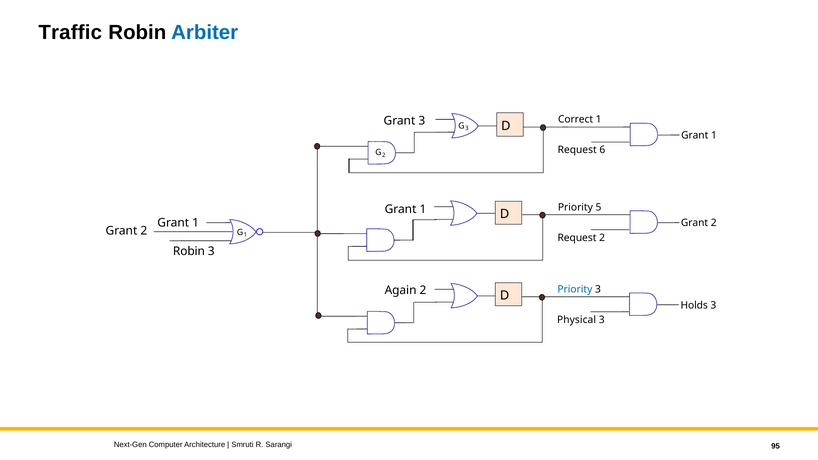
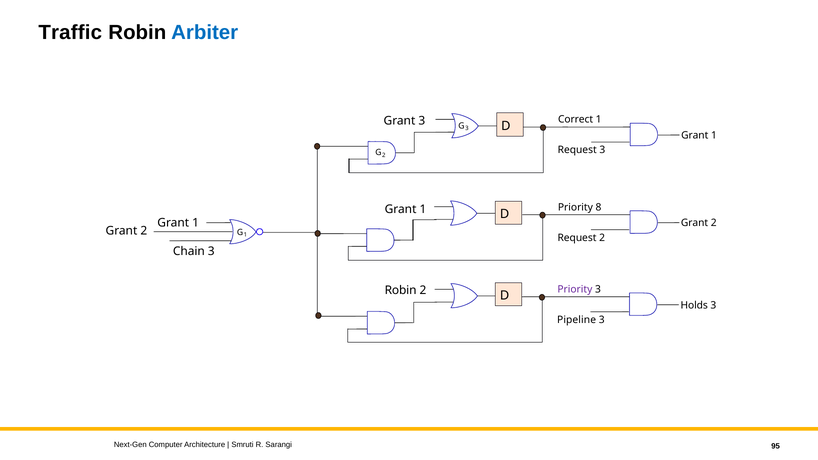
Request 6: 6 -> 3 (602, 150)
5: 5 -> 8 (598, 207)
Robin: Robin -> Chain (189, 251)
Priority colour: blue -> purple (575, 289)
Again: Again -> Robin (401, 291)
Physical: Physical -> Pipeline (577, 320)
